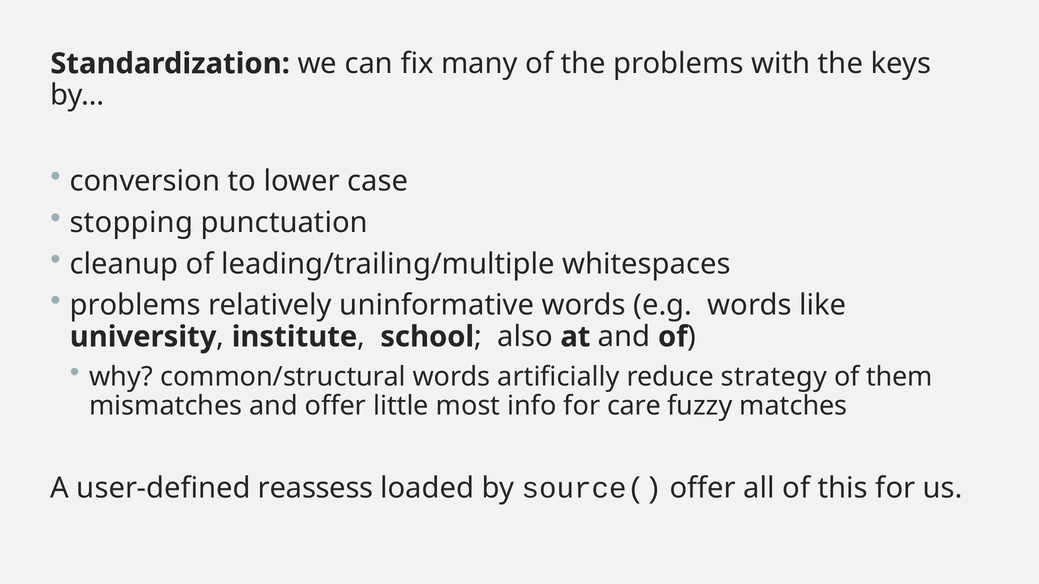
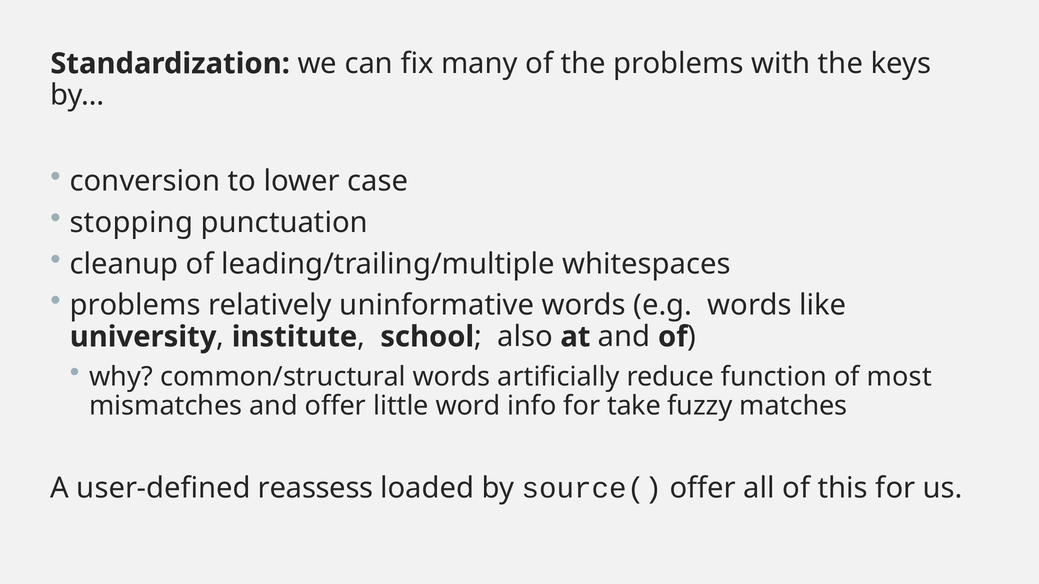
strategy: strategy -> function (774, 377)
them: them -> most (899, 377)
most: most -> word (468, 406)
care: care -> take (634, 406)
